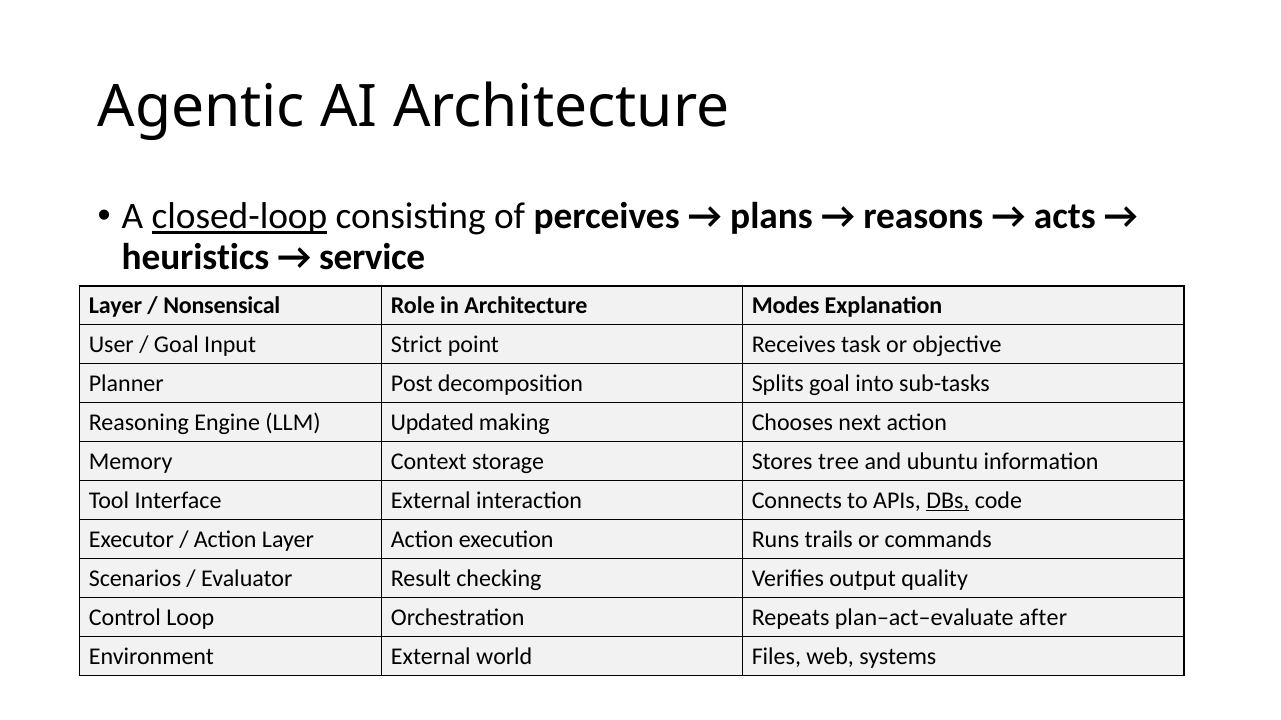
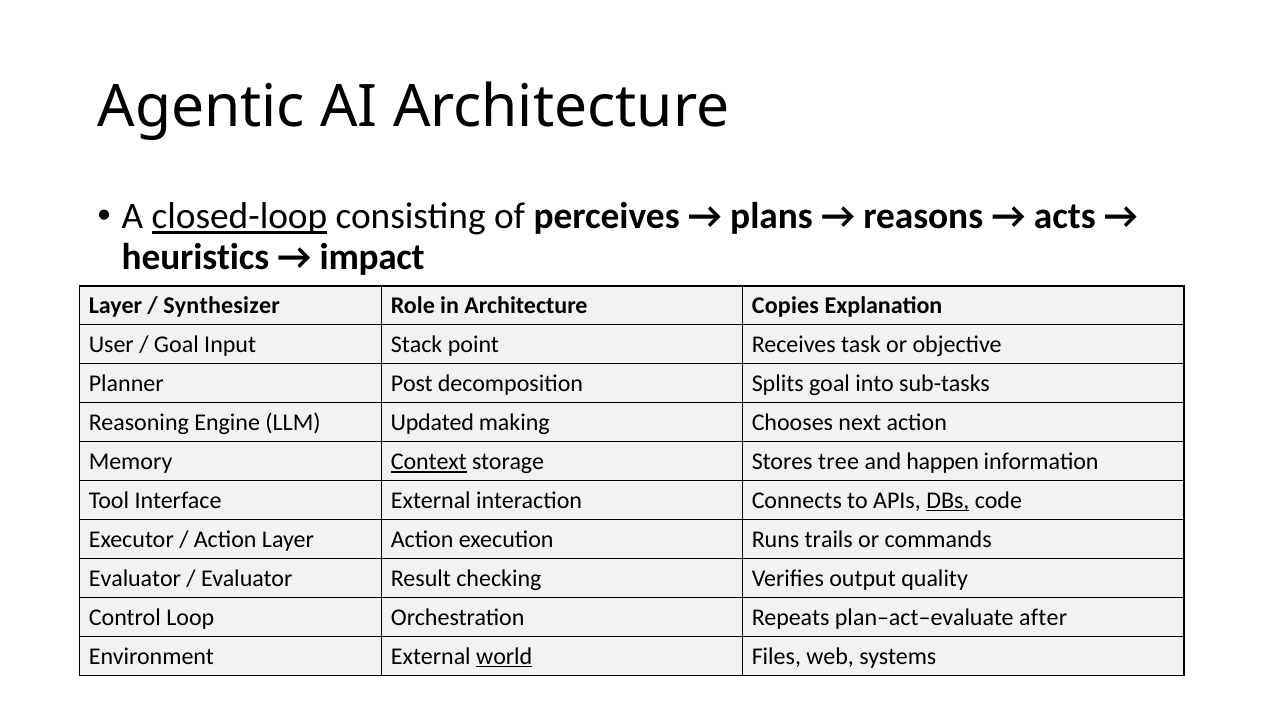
service: service -> impact (372, 257)
Nonsensical: Nonsensical -> Synthesizer (222, 306)
Modes: Modes -> Copies (785, 306)
Strict: Strict -> Stack (417, 345)
Context underline: none -> present (429, 462)
ubuntu: ubuntu -> happen (943, 462)
Scenarios: Scenarios -> Evaluator (135, 579)
world underline: none -> present (504, 657)
